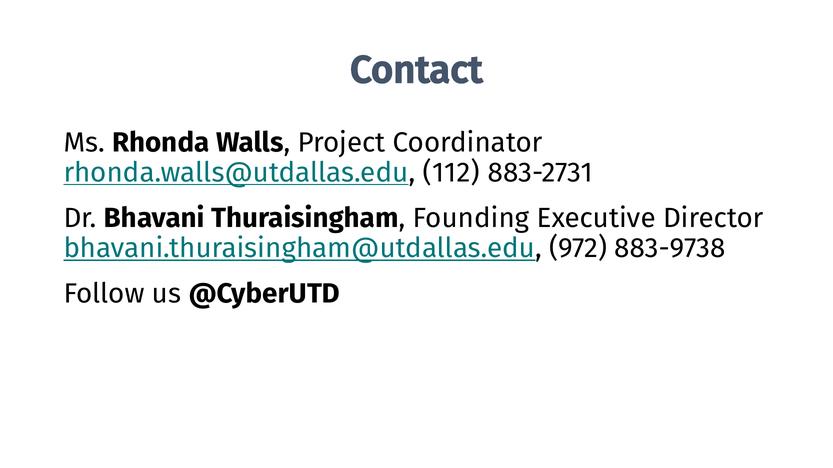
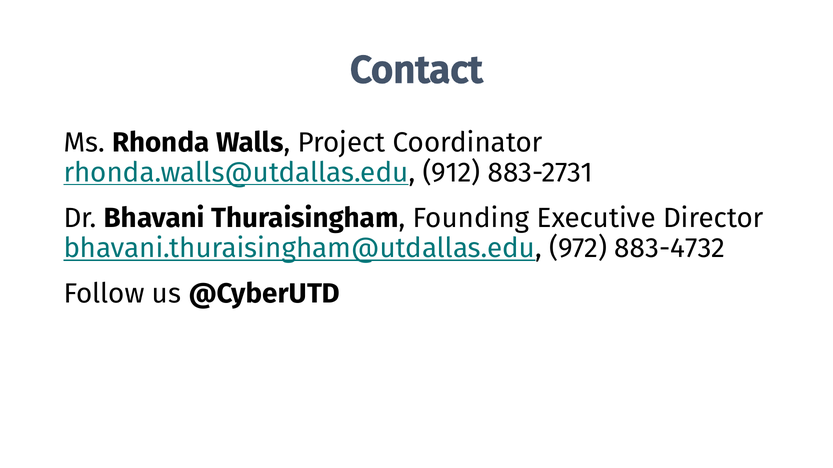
112: 112 -> 912 (452, 173)
883-9738: 883-9738 -> 883-4732 (670, 248)
